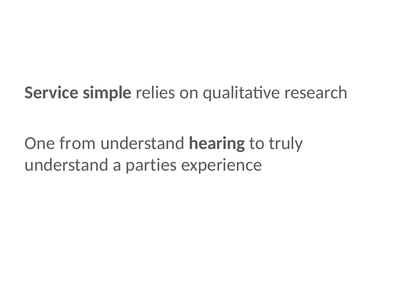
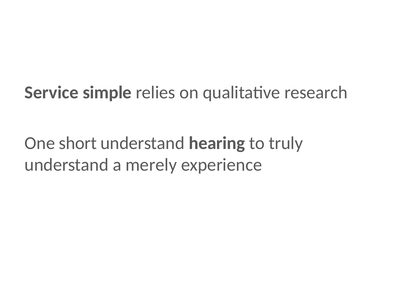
from: from -> short (78, 143)
parties: parties -> merely (151, 165)
